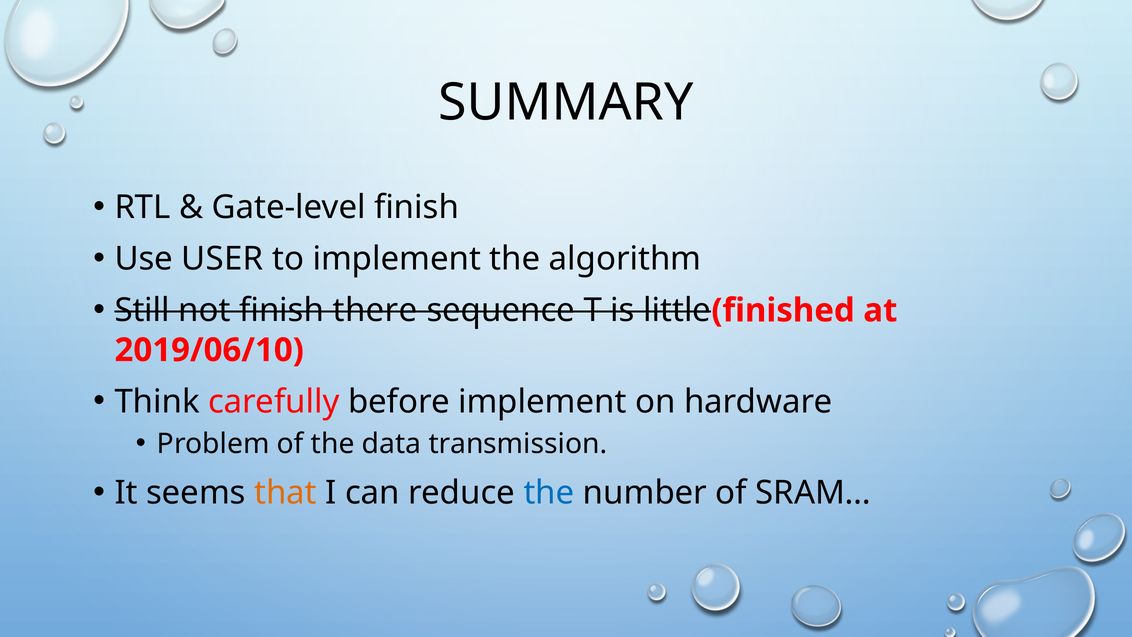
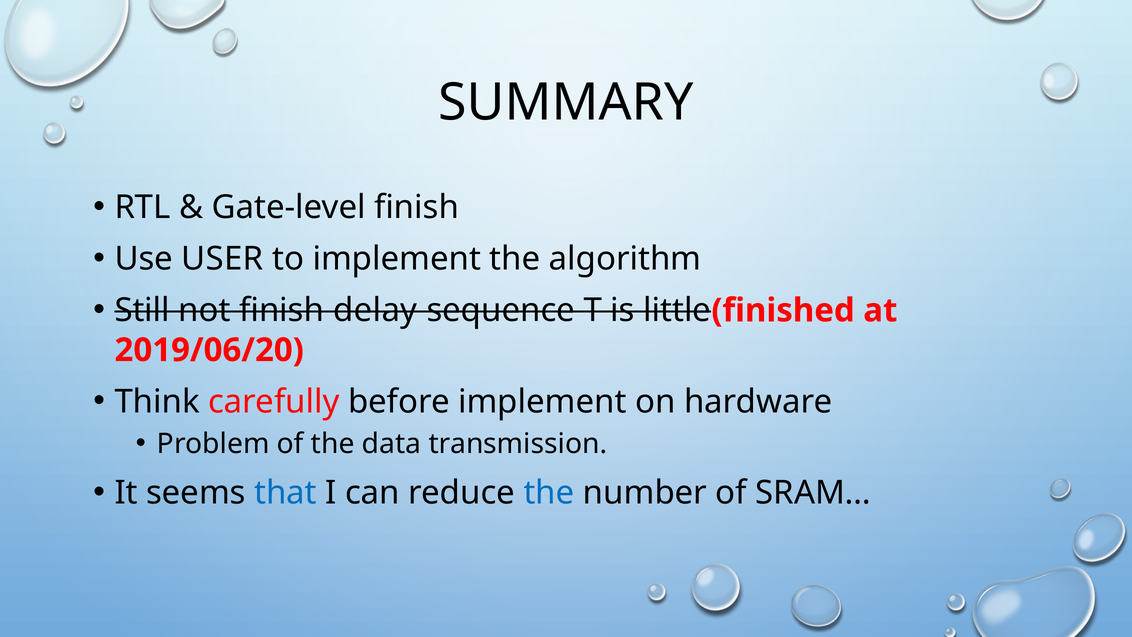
there: there -> delay (375, 310)
2019/06/10: 2019/06/10 -> 2019/06/20 (209, 350)
that colour: orange -> blue (286, 493)
